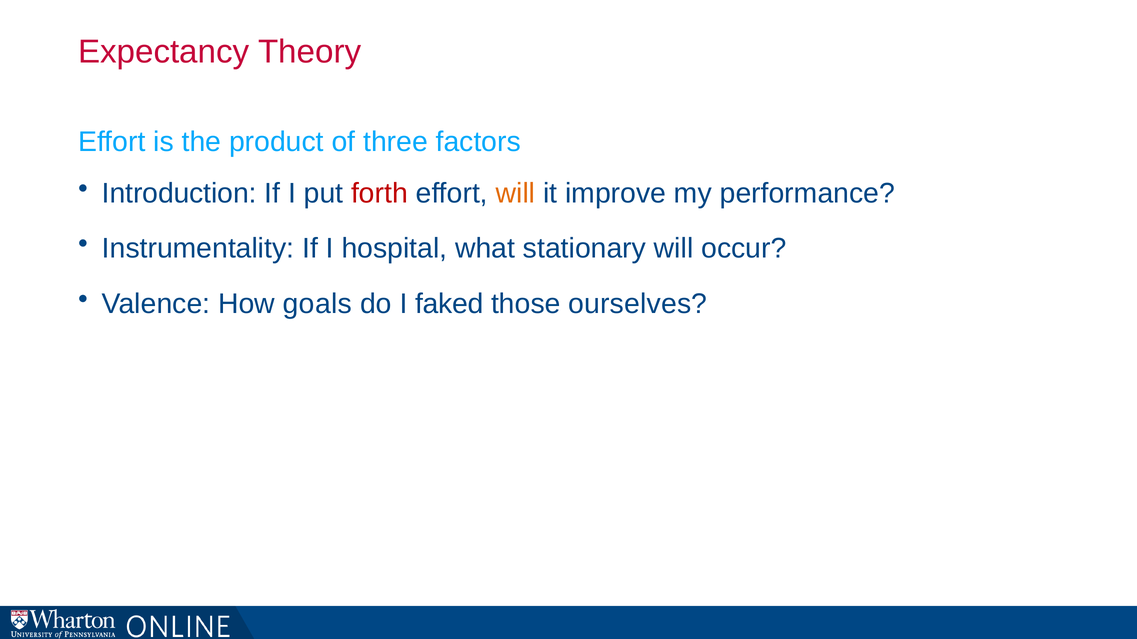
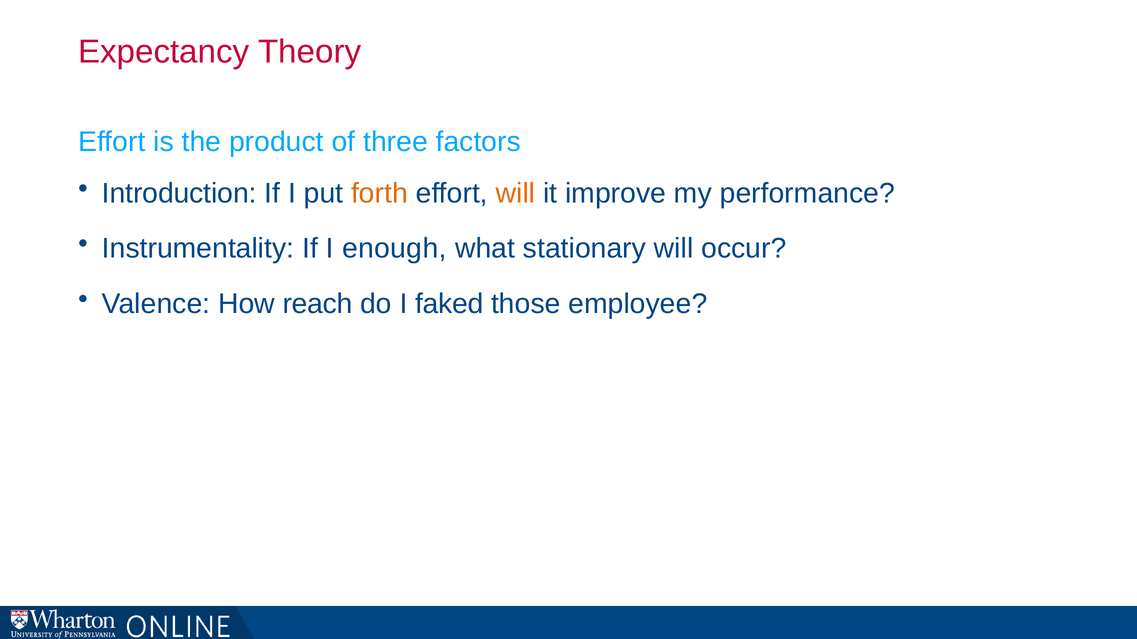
forth colour: red -> orange (380, 193)
hospital: hospital -> enough (394, 249)
goals: goals -> reach (318, 304)
ourselves: ourselves -> employee (638, 304)
